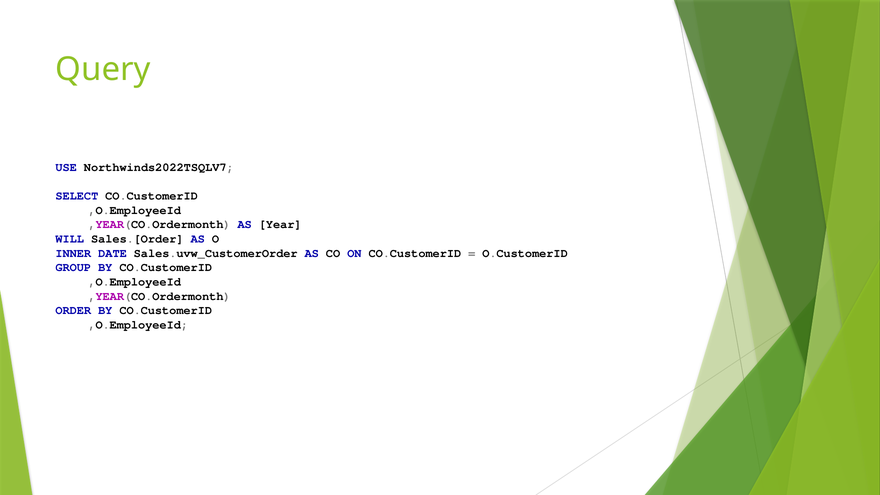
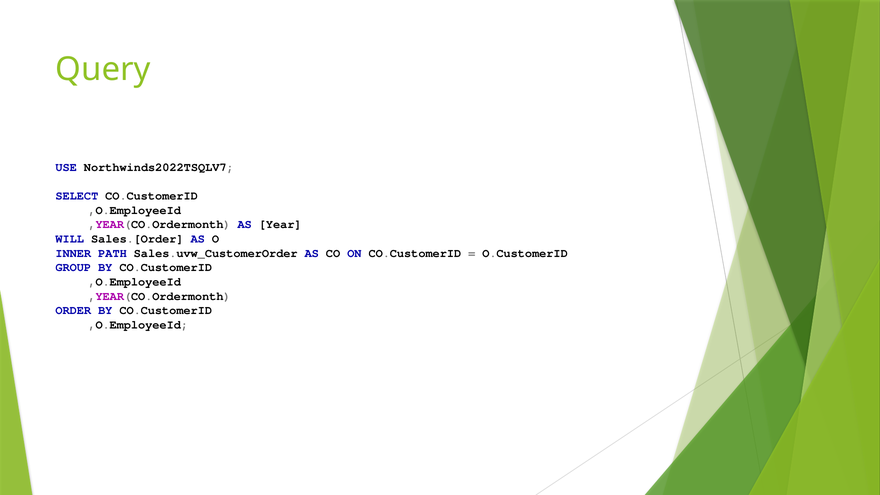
DATE: DATE -> PATH (113, 253)
